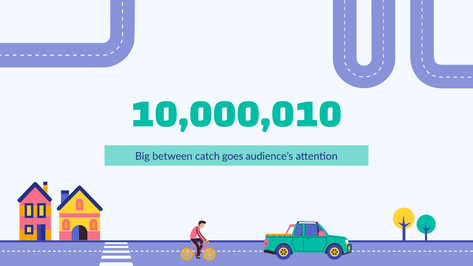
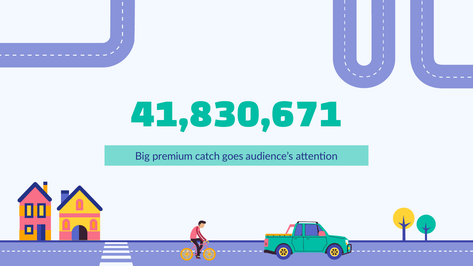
10,000,010: 10,000,010 -> 41,830,671 (236, 113)
between: between -> premium (172, 156)
